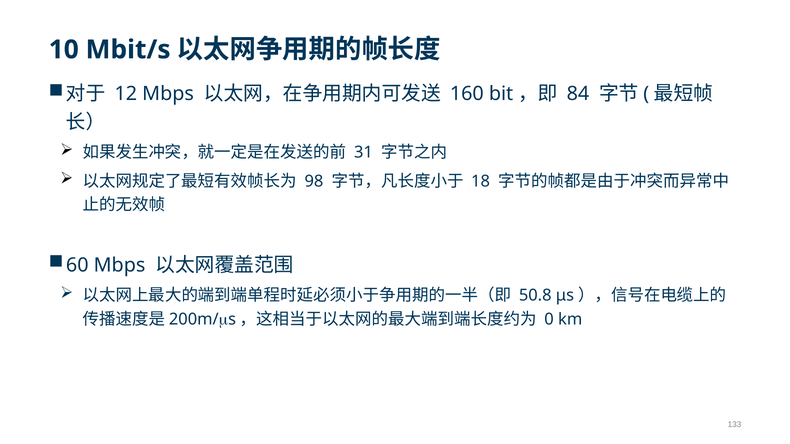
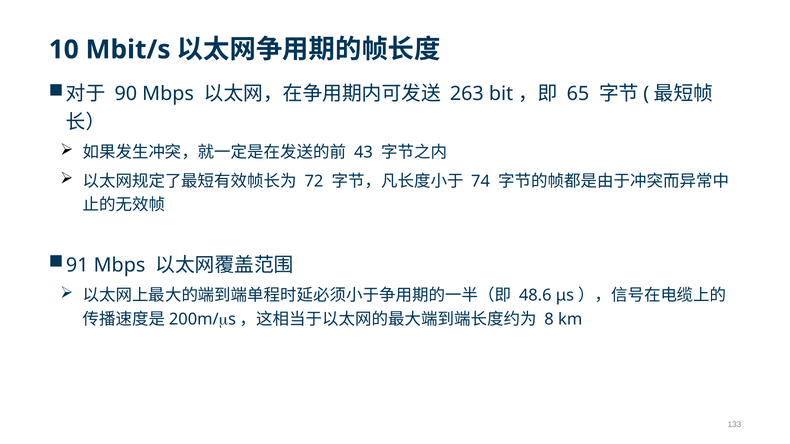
12: 12 -> 90 (126, 94)
160: 160 -> 263 (467, 94)
84: 84 -> 65 (578, 94)
31: 31 -> 43 (363, 153)
98: 98 -> 72 (314, 181)
18: 18 -> 74 (481, 181)
60: 60 -> 91 (77, 265)
50.8: 50.8 -> 48.6 (535, 296)
0: 0 -> 8 (549, 320)
